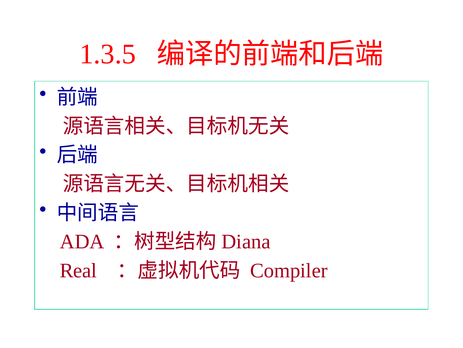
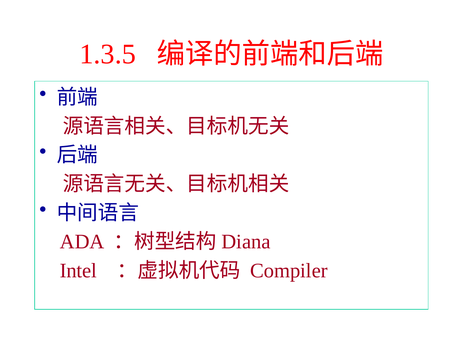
Real: Real -> Intel (78, 270)
